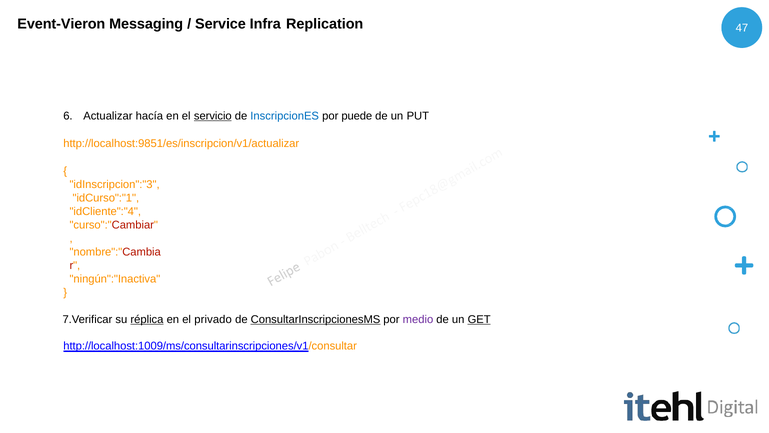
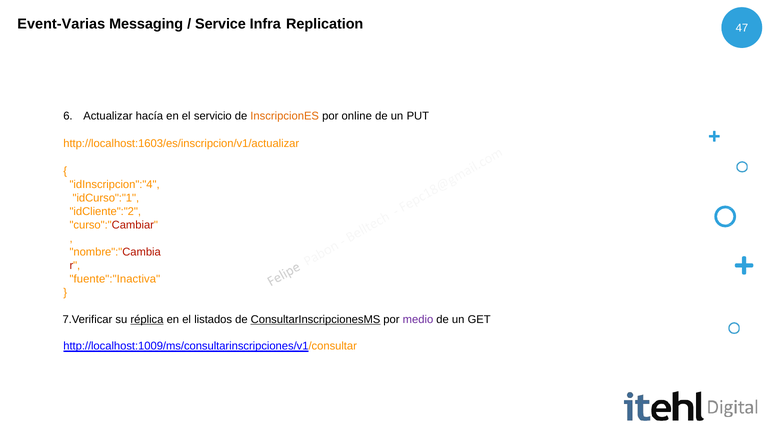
Event-Vieron: Event-Vieron -> Event-Varias (61, 24)
servicio underline: present -> none (213, 116)
InscripcionES colour: blue -> orange (285, 116)
puede: puede -> online (357, 116)
http://localhost:9851/es/inscripcion/v1/actualizar: http://localhost:9851/es/inscripcion/v1/actualizar -> http://localhost:1603/es/inscripcion/v1/actualizar (181, 143)
idInscripcion":"3: idInscripcion":"3 -> idInscripcion":"4 (115, 184)
idCliente":"4: idCliente":"4 -> idCliente":"2 (105, 211)
ningún":"Inactiva: ningún":"Inactiva -> fuente":"Inactiva (115, 279)
privado: privado -> listados (213, 319)
GET underline: present -> none (479, 319)
